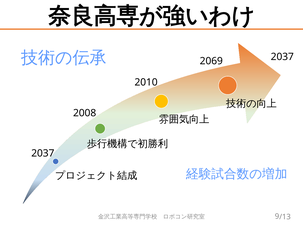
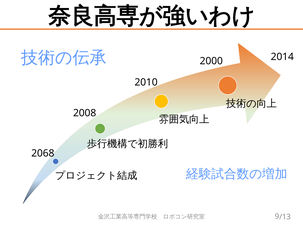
2037: 2037 -> 2014 (282, 57)
2069: 2069 -> 2000 (211, 61)
2037: 2037 -> 2068 (43, 154)
